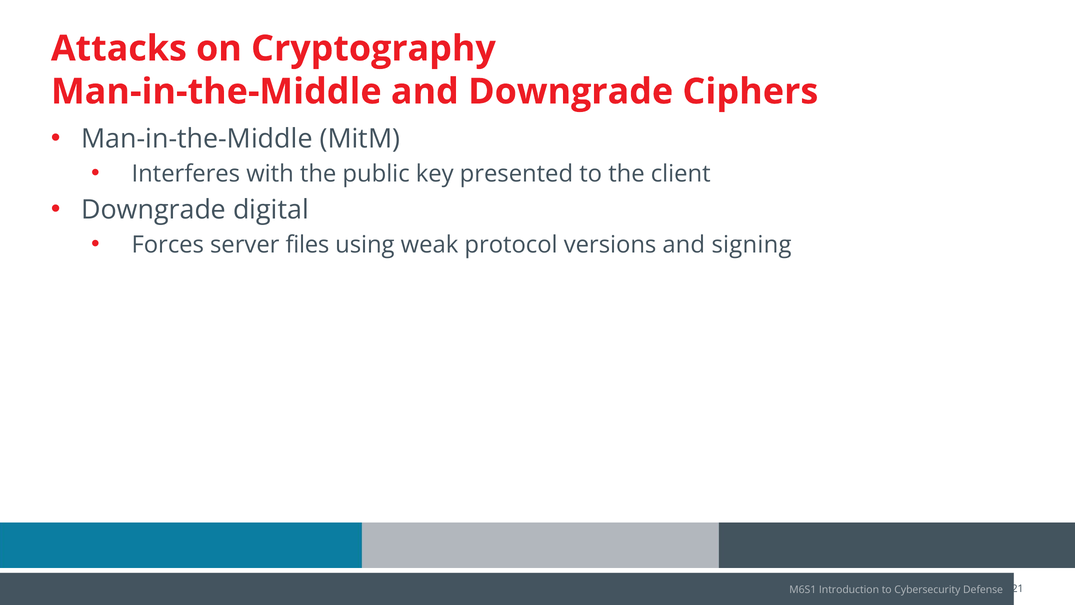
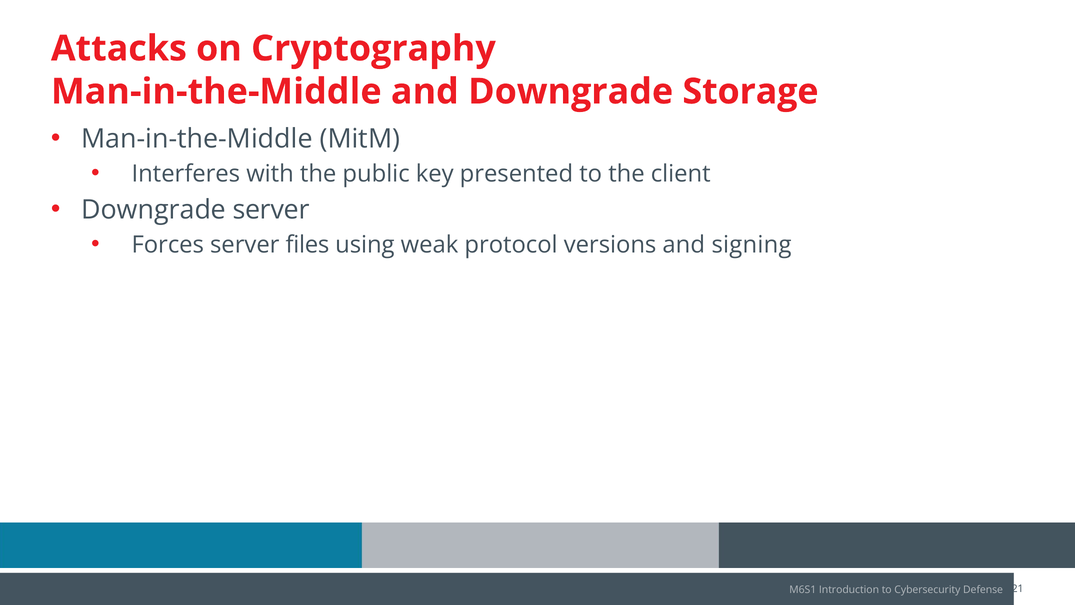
Ciphers: Ciphers -> Storage (750, 92)
Downgrade digital: digital -> server (271, 210)
